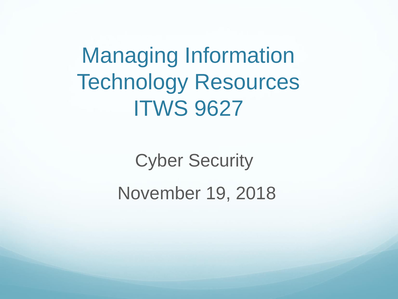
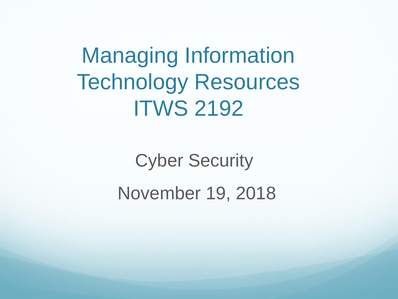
9627: 9627 -> 2192 (219, 108)
